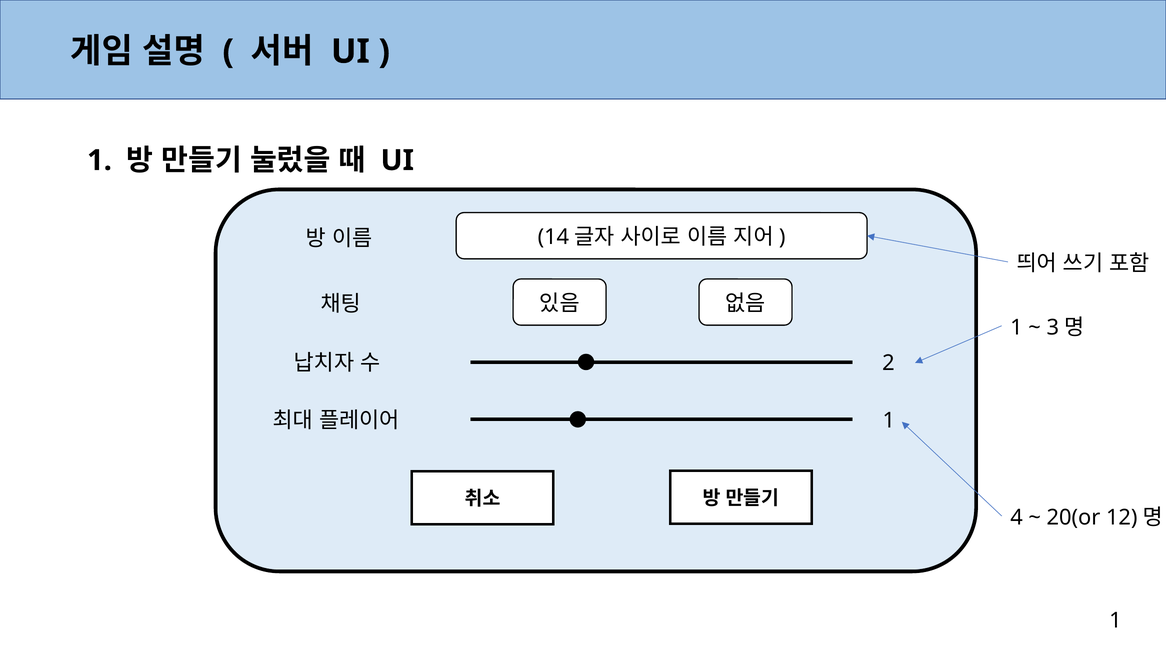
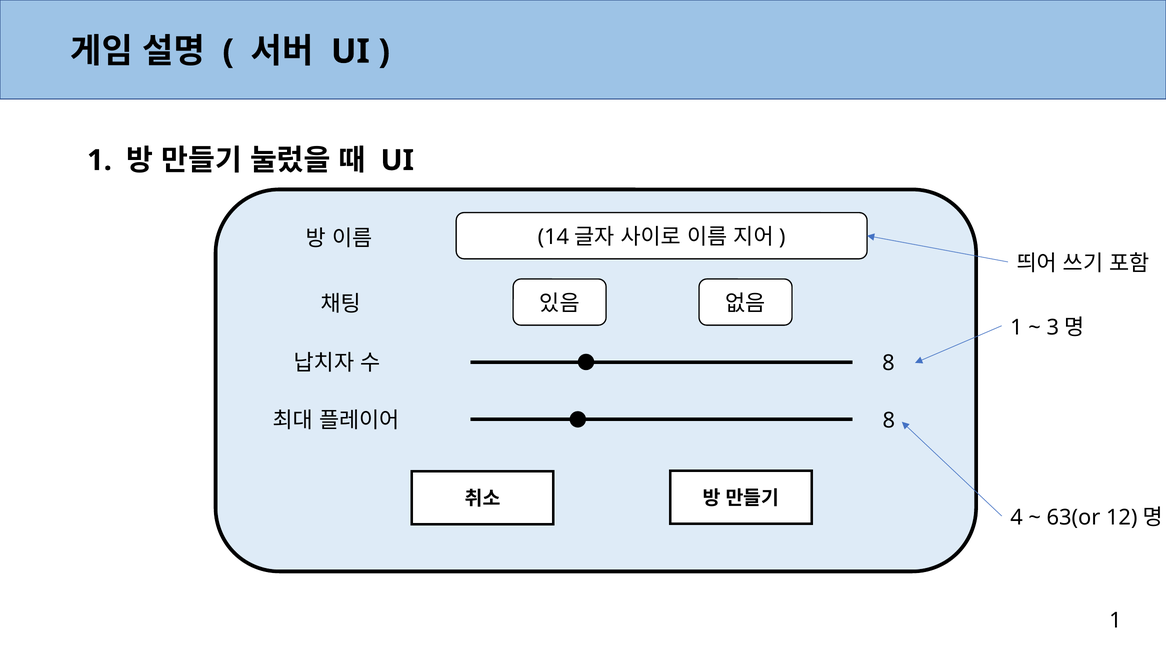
2: 2 -> 8 (888, 363)
1: 1 -> 8 (889, 421)
20(or: 20(or -> 63(or (1073, 517)
